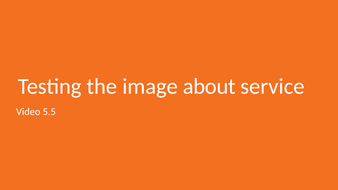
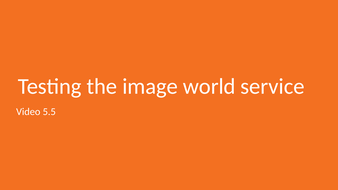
about: about -> world (209, 86)
